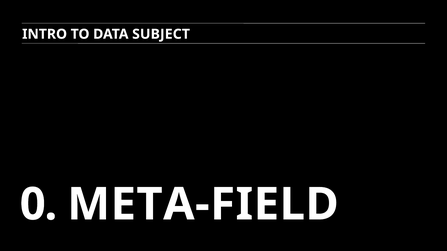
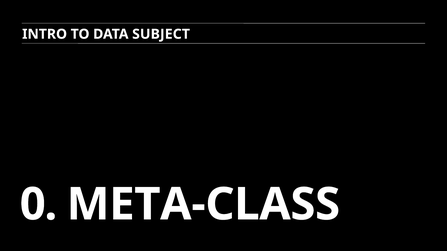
META-FIELD: META-FIELD -> META-CLASS (203, 204)
